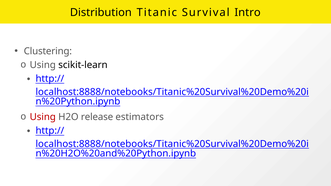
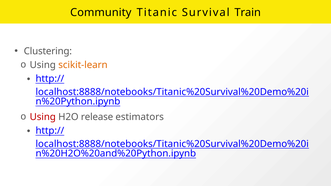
Distribution: Distribution -> Community (101, 12)
Intro: Intro -> Train (248, 12)
scikit-learn colour: black -> orange (83, 65)
